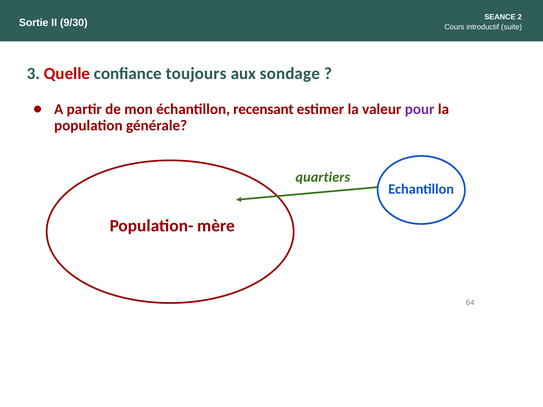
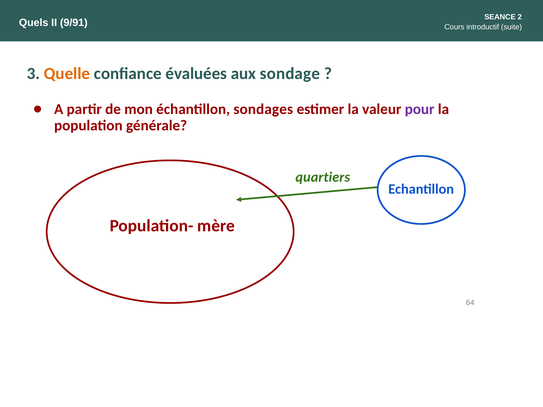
Sortie: Sortie -> Quels (34, 23)
9/30: 9/30 -> 9/91 (74, 23)
Quelle colour: red -> orange (67, 74)
toujours: toujours -> évaluées (196, 74)
recensant: recensant -> sondages (263, 109)
